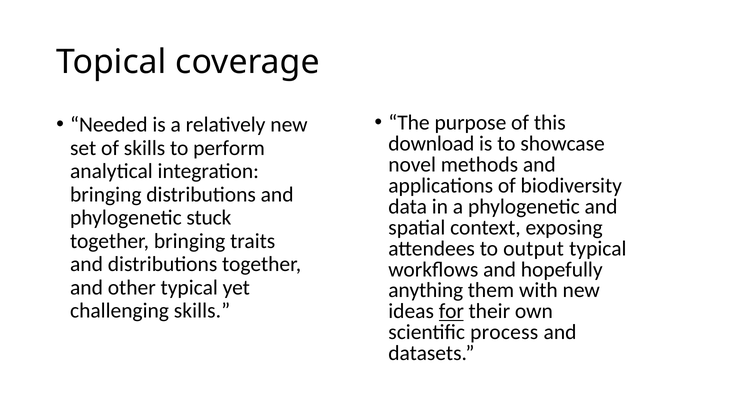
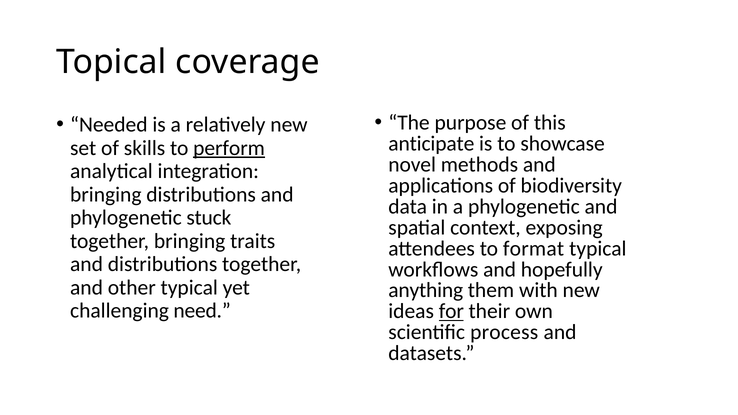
download: download -> anticipate (431, 144)
perform underline: none -> present (229, 148)
output: output -> format (534, 249)
challenging skills: skills -> need (202, 311)
